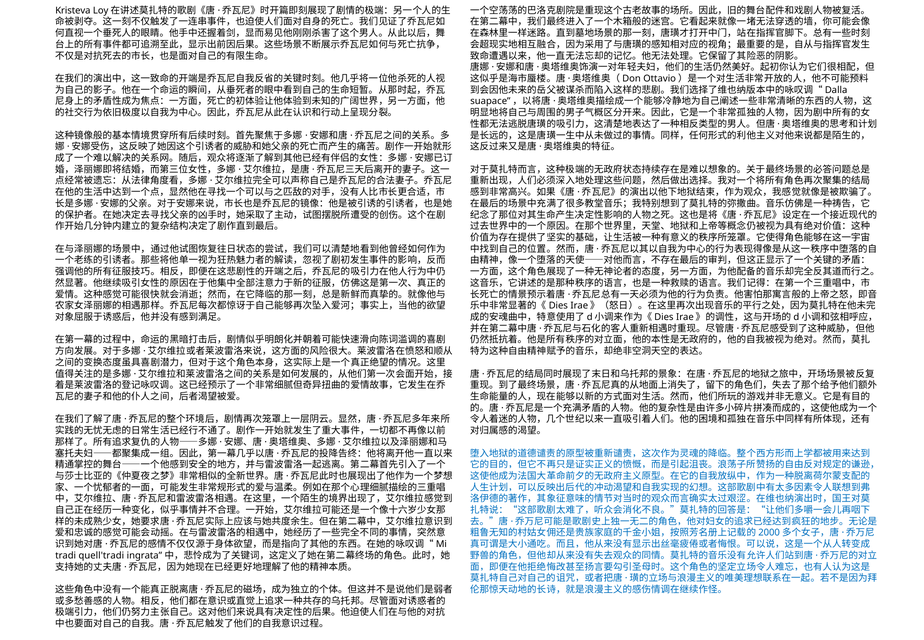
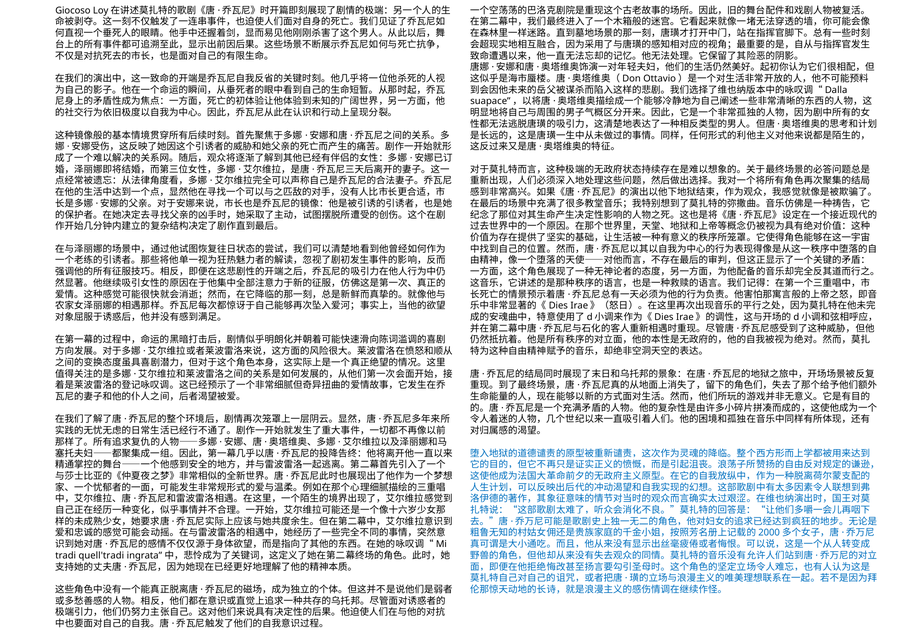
Kristeva: Kristeva -> Giocoso (73, 11)
